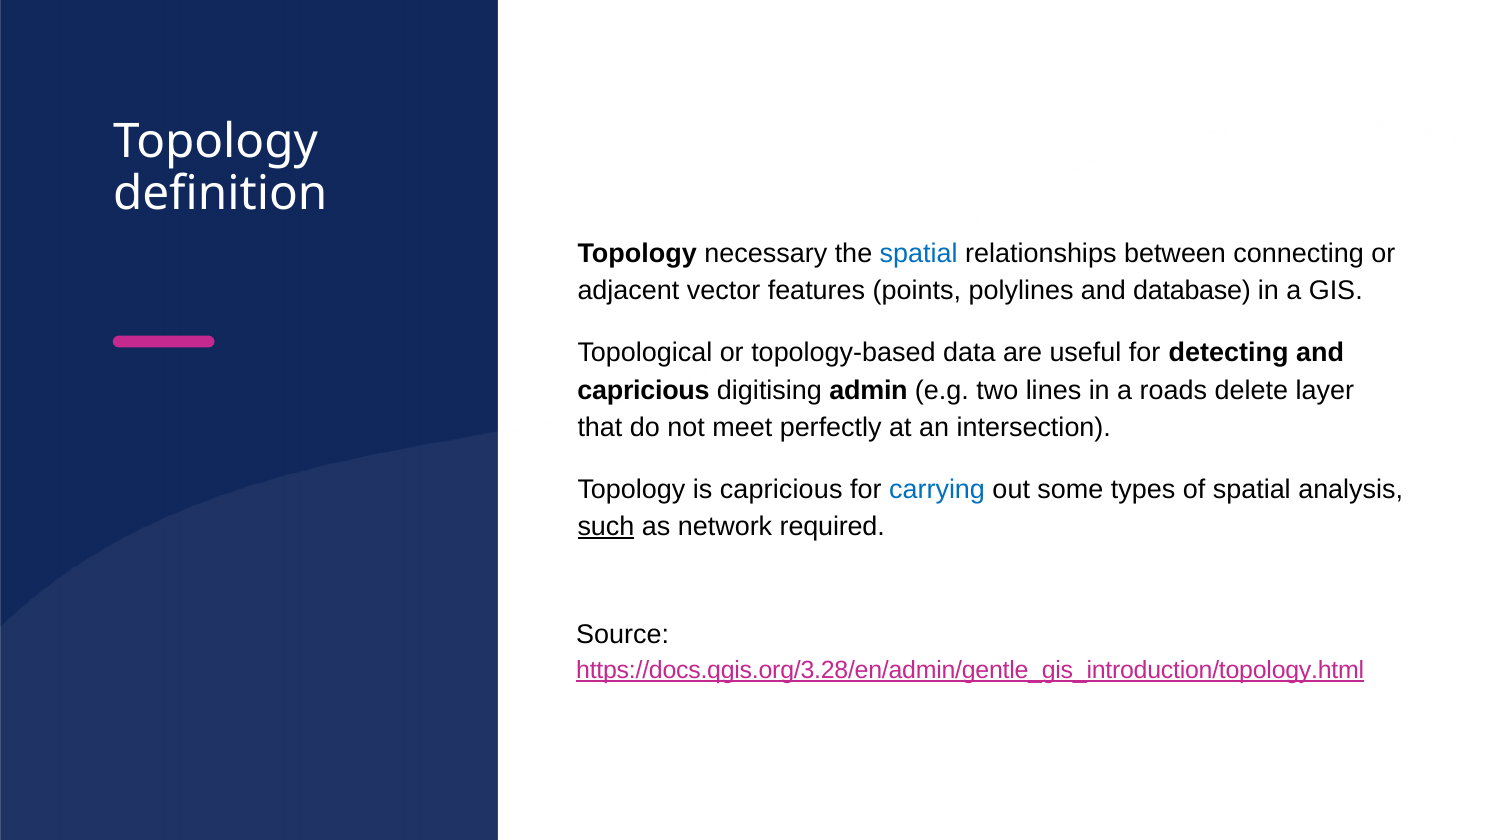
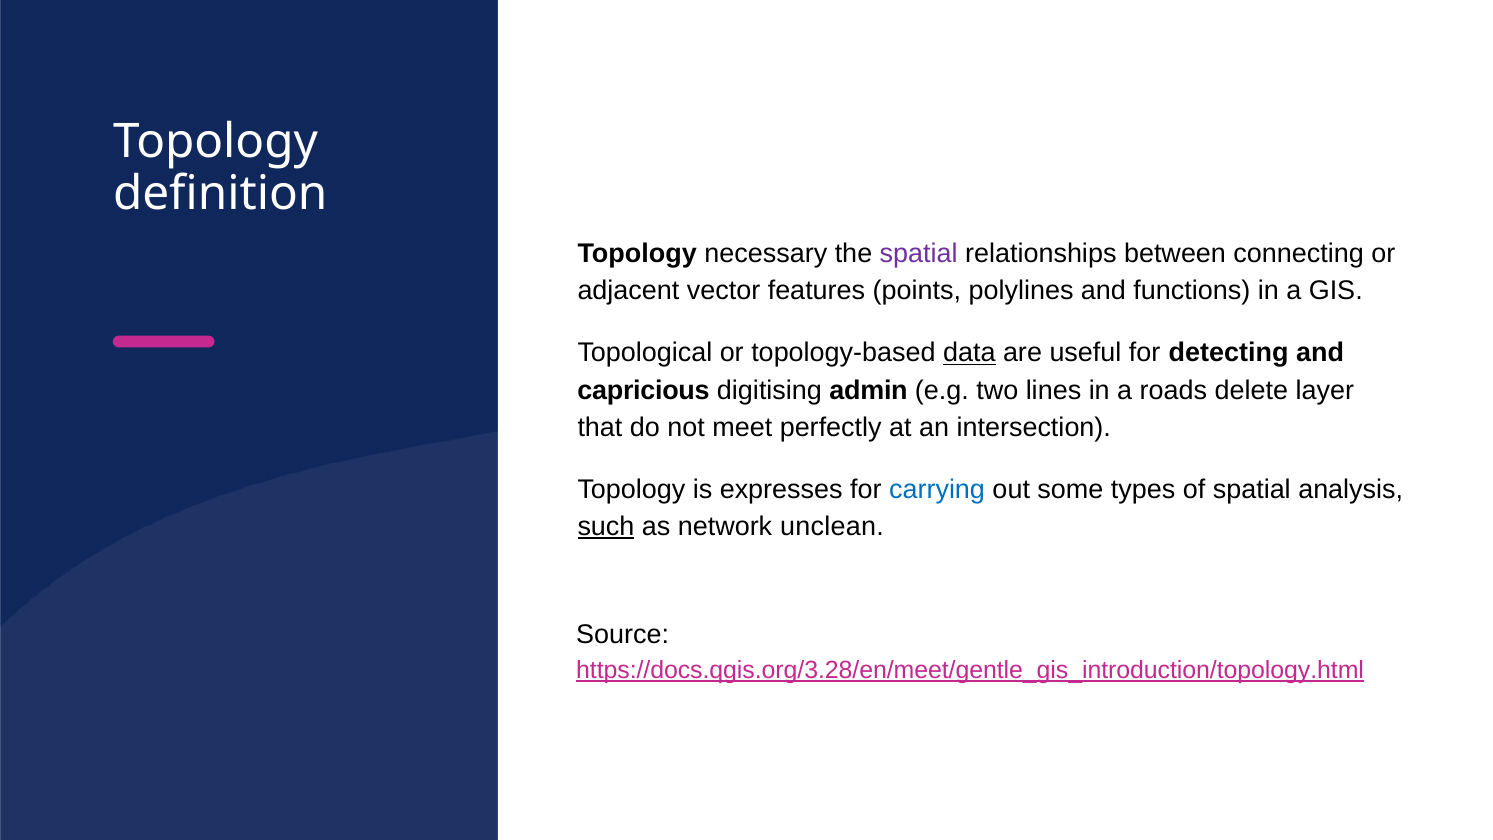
spatial colour: blue -> purple (919, 254)
database: database -> functions (1192, 291)
data underline: none -> present (969, 353)
is capricious: capricious -> expresses (781, 489)
required: required -> unclean (832, 527)
https://docs.qgis.org/3.28/en/admin/gentle_gis_introduction/topology.html: https://docs.qgis.org/3.28/en/admin/gentle_gis_introduction/topology.html -> https://docs.qgis.org/3.28/en/meet/gentle_gis_introduction/topology.html (970, 670)
